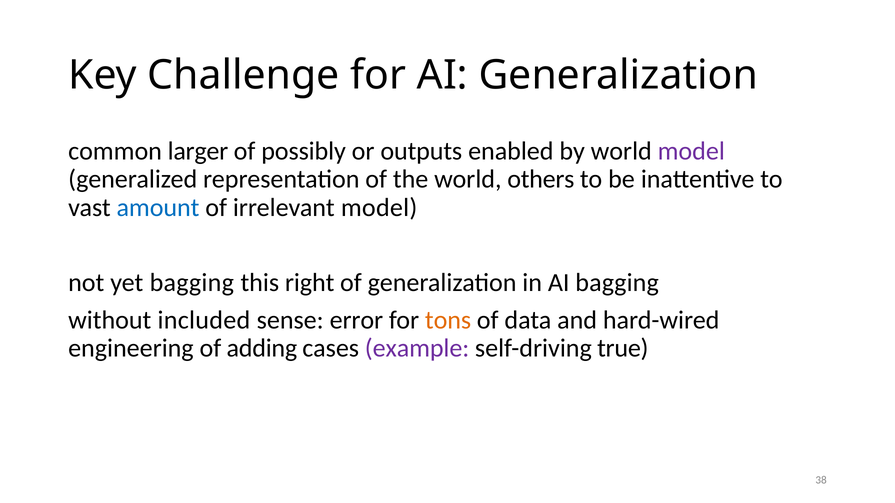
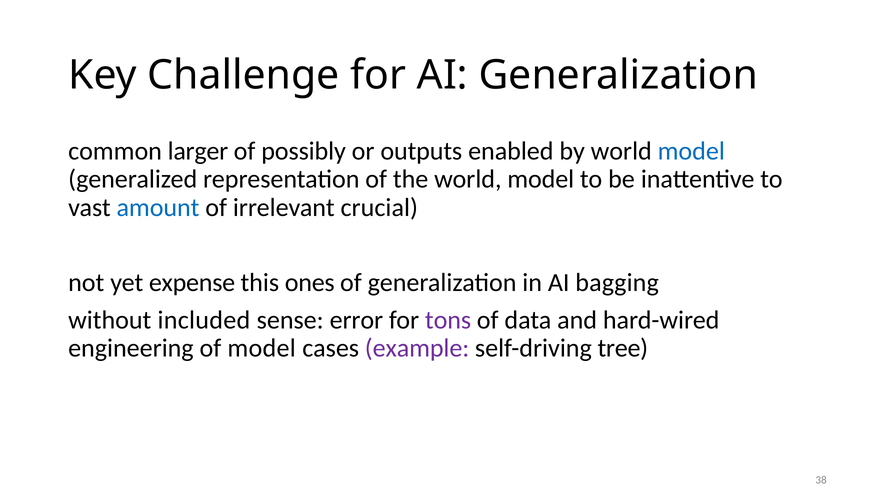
model colour: purple -> blue (691, 151)
the world others: others -> model (541, 180)
irrelevant model: model -> crucial (379, 208)
yet bagging: bagging -> expense (192, 283)
right: right -> ones (310, 283)
tons colour: orange -> purple (448, 320)
of adding: adding -> model (262, 348)
true: true -> tree (623, 348)
